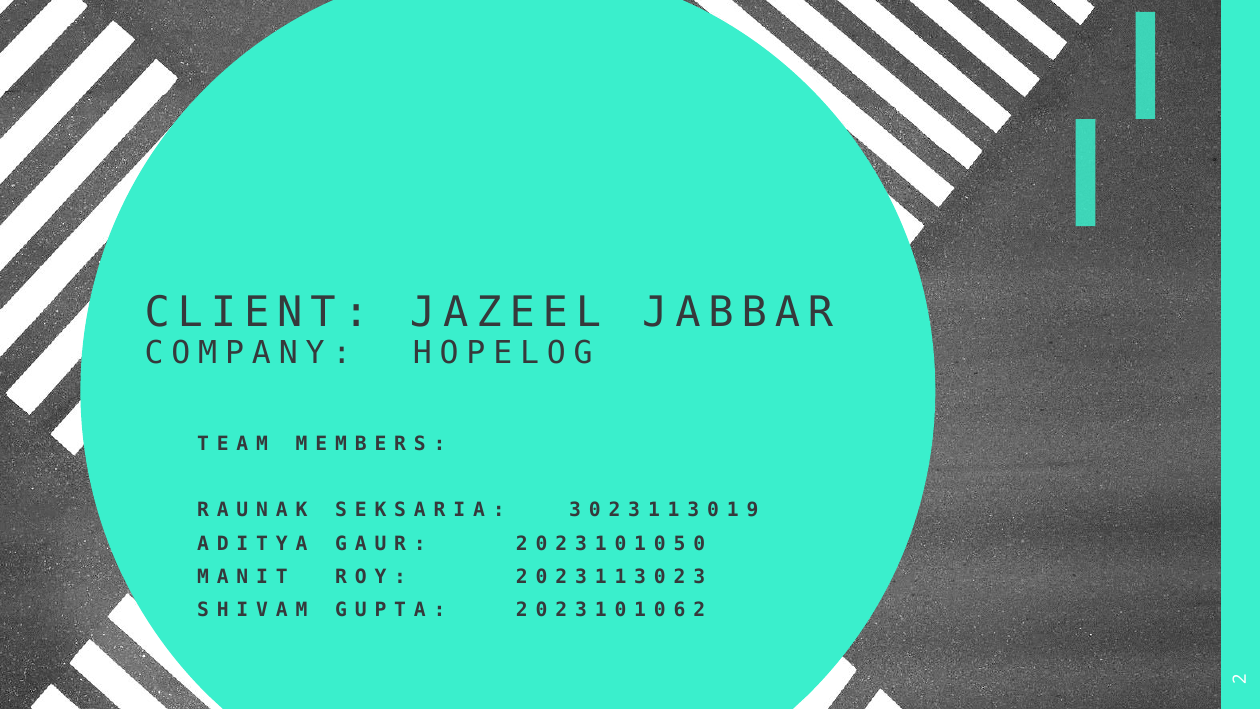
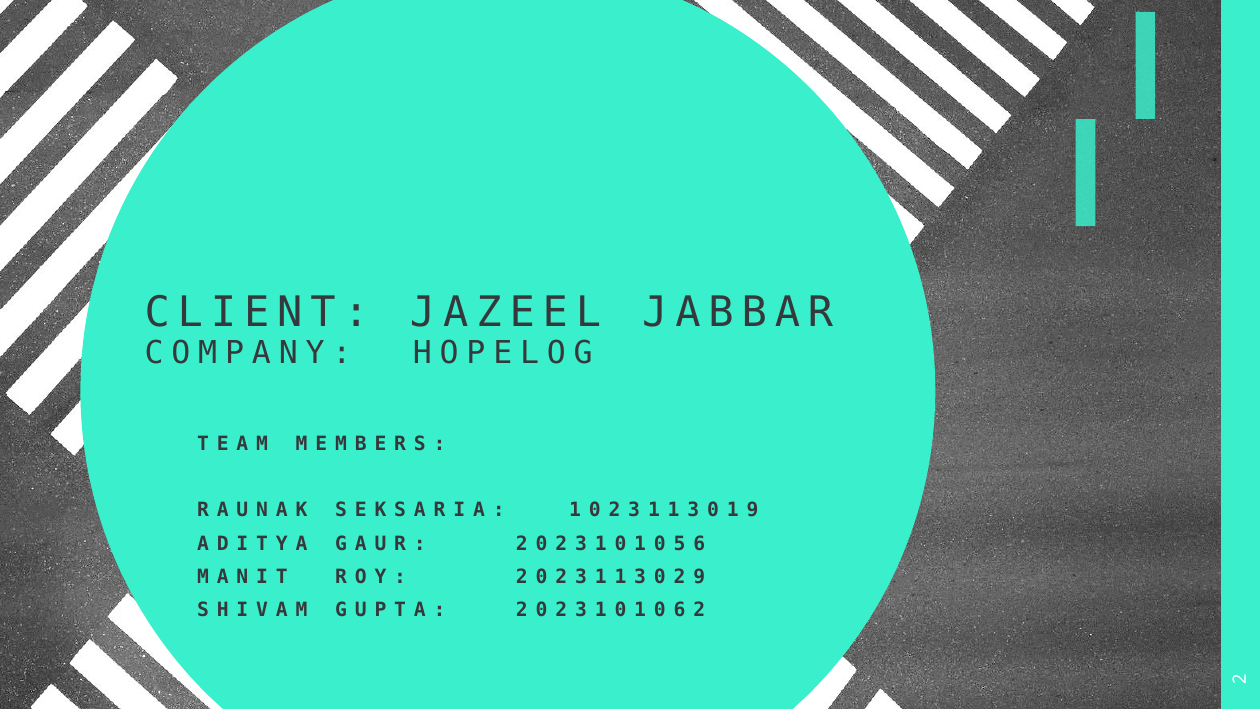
3: 3 -> 1 (575, 510)
0: 0 -> 6 (699, 543)
3: 3 -> 9 (699, 576)
